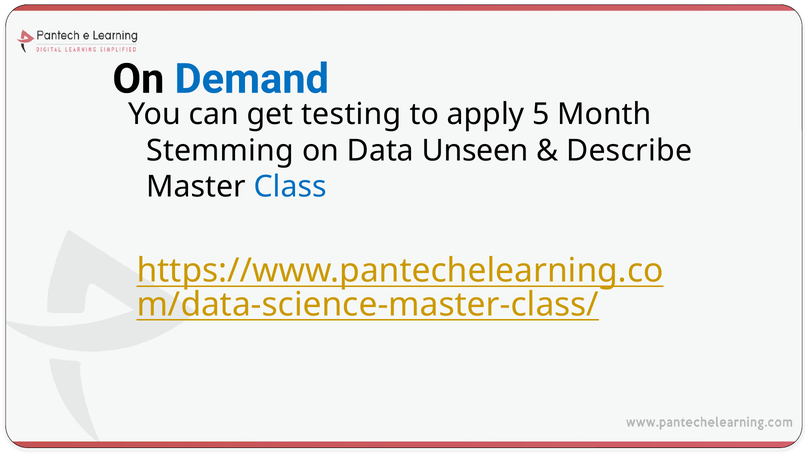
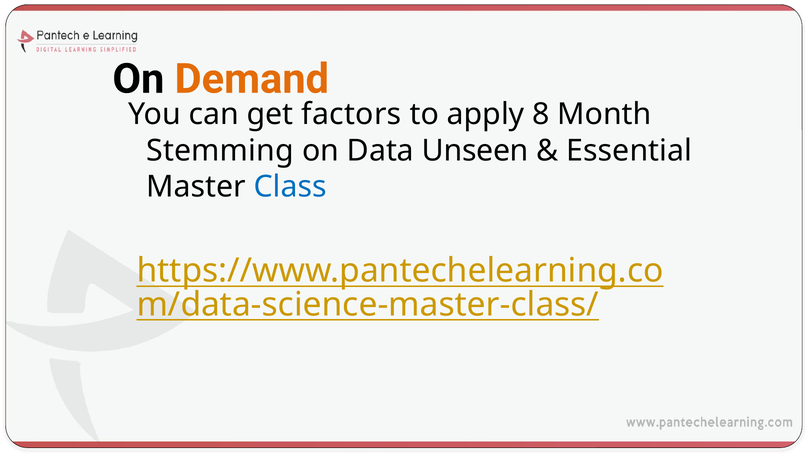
Demand colour: blue -> orange (252, 79)
testing: testing -> factors (351, 114)
5: 5 -> 8 (541, 114)
Describe: Describe -> Essential (629, 151)
